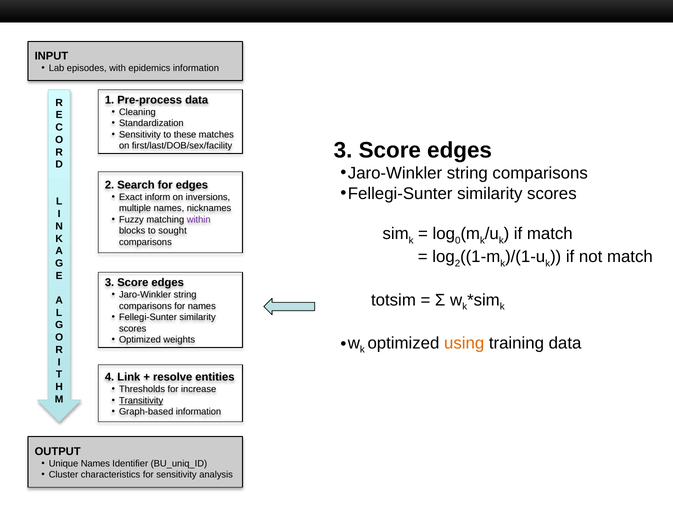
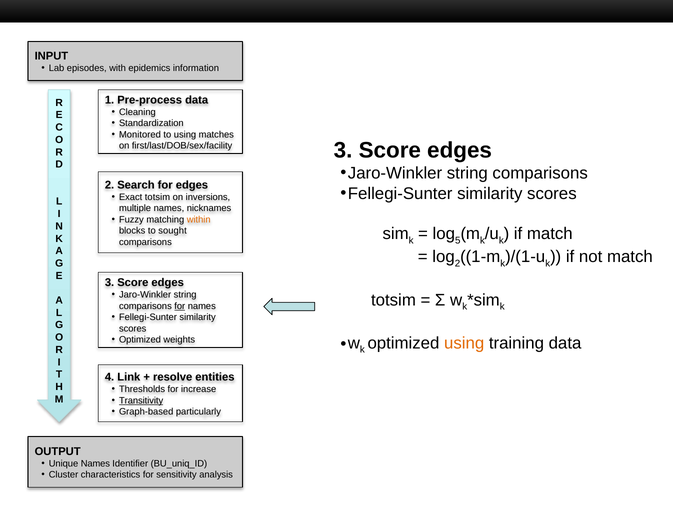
Sensitivity: Sensitivity -> Monitored (140, 135)
to these: these -> using (185, 135)
Exact inform: inform -> totsim (157, 197)
within colour: purple -> orange (199, 219)
0: 0 -> 5 (458, 240)
for underline: none -> present (180, 306)
Graph-based information: information -> particularly (198, 412)
